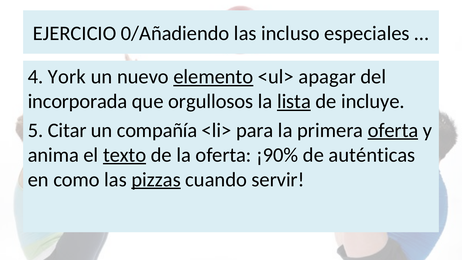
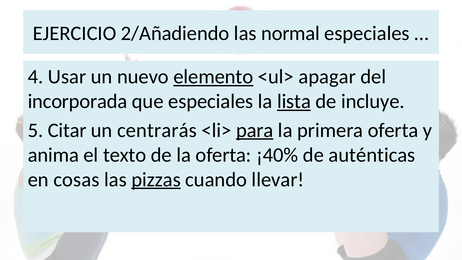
0/Añadiendo: 0/Añadiendo -> 2/Añadiendo (175, 33)
incluso: incluso -> normal (291, 33)
York: York -> Usar (67, 77)
que orgullosos: orgullosos -> especiales (211, 101)
compañía: compañía -> centrarás (157, 130)
para underline: none -> present (255, 130)
oferta underline: present -> none (393, 130)
texto underline: present -> none (125, 155)
¡90%: ¡90% -> ¡40% (277, 155)
como: como -> cosas (76, 179)
servir: servir -> llevar (278, 179)
